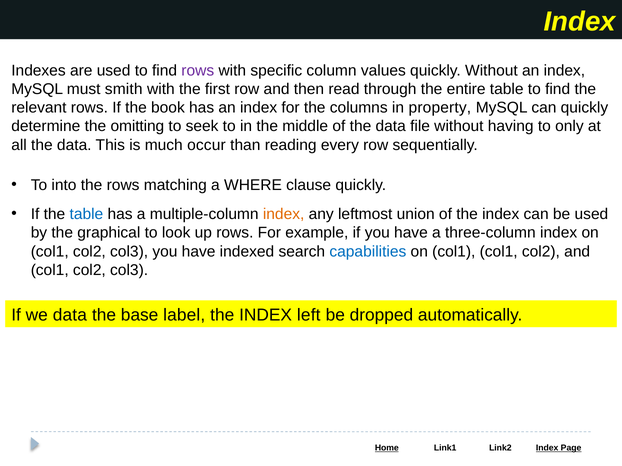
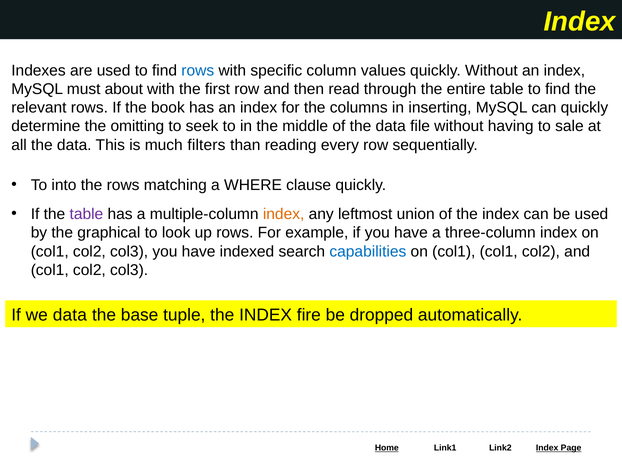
rows colour: purple -> blue (198, 70)
smith: smith -> about (124, 89)
property: property -> inserting (440, 108)
only: only -> sale (569, 126)
occur: occur -> filters (206, 145)
table colour: blue -> purple (86, 214)
label: label -> tuple (184, 315)
left: left -> fire (309, 315)
